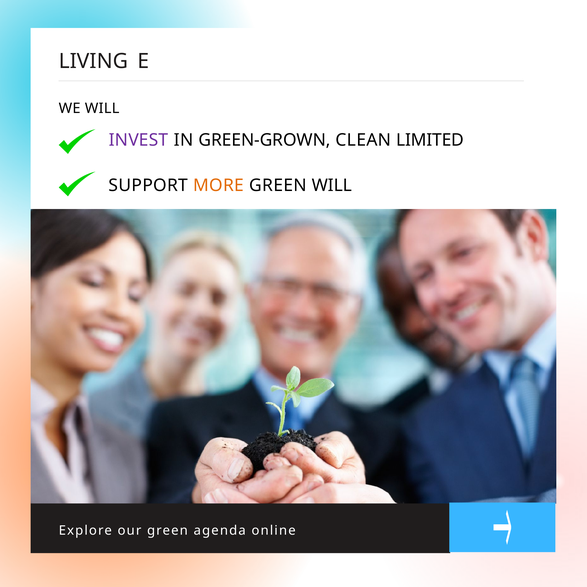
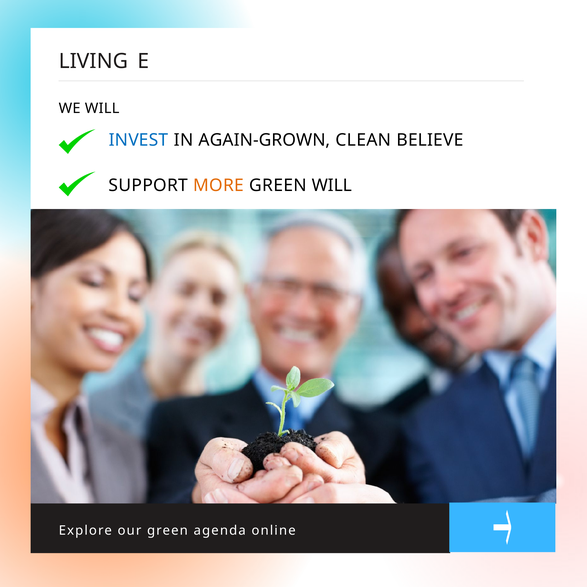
INVEST colour: purple -> blue (139, 140)
GREEN-GROWN: GREEN-GROWN -> AGAIN-GROWN (264, 140)
LIMITED: LIMITED -> BELIEVE (430, 140)
